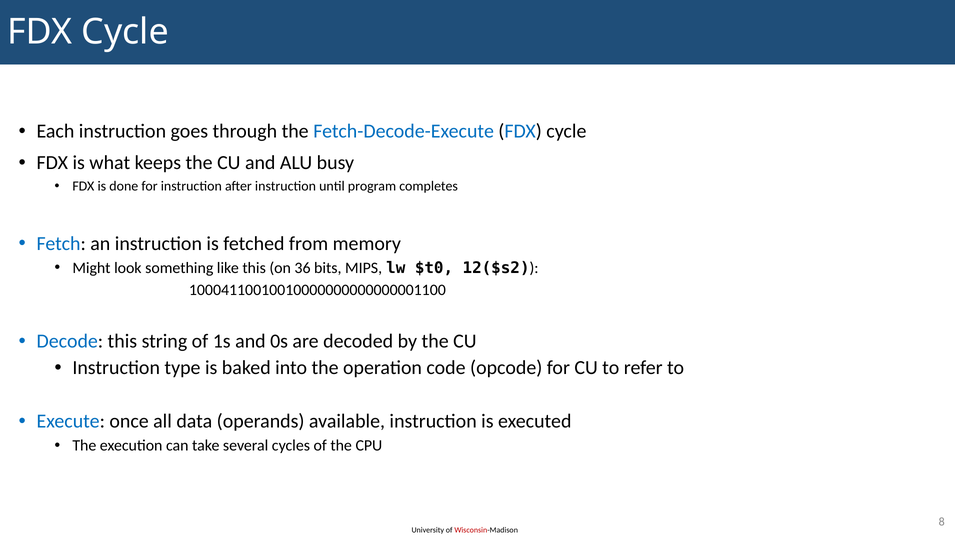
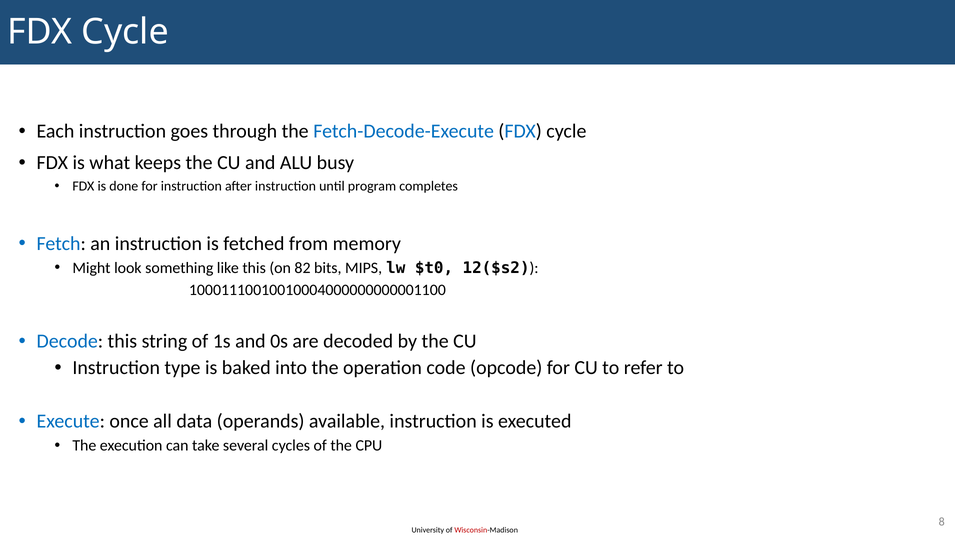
36: 36 -> 82 (303, 268)
10004110010010000000000000001100: 10004110010010000000000000001100 -> 10001110010010004000000000001100 (317, 290)
